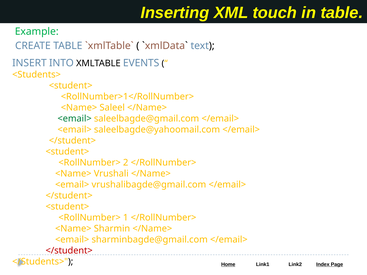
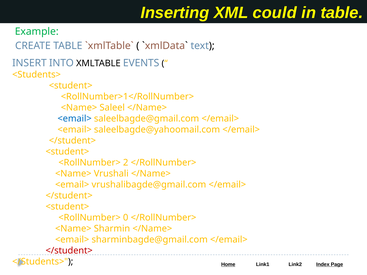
touch: touch -> could (275, 13)
<email> colour: green -> blue (75, 119)
1: 1 -> 0 (126, 218)
